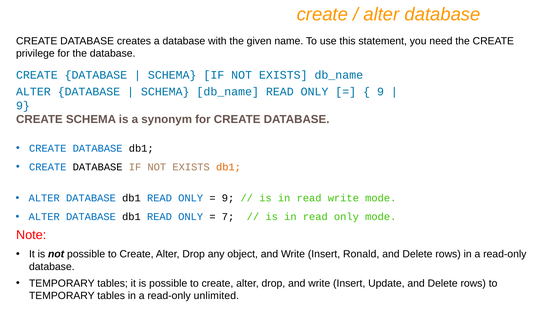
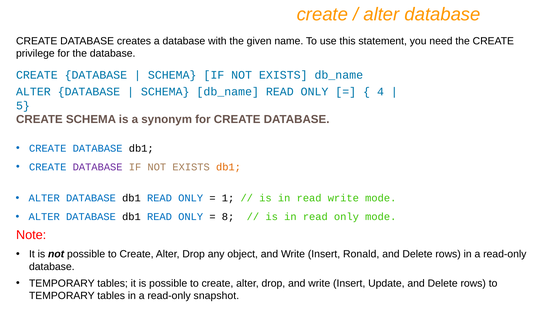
9: 9 -> 4 (380, 92)
9: 9 -> 5 (23, 105)
DATABASE colour: black -> purple (98, 167)
9: 9 -> 1 (228, 198)
7: 7 -> 8 (228, 217)
unlimited: unlimited -> snapshot (216, 295)
